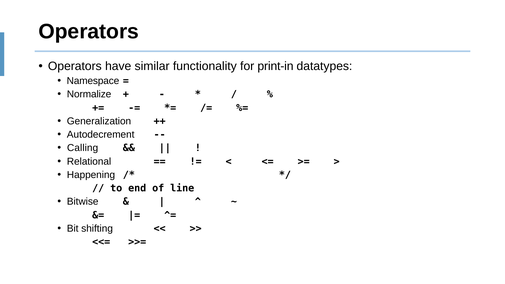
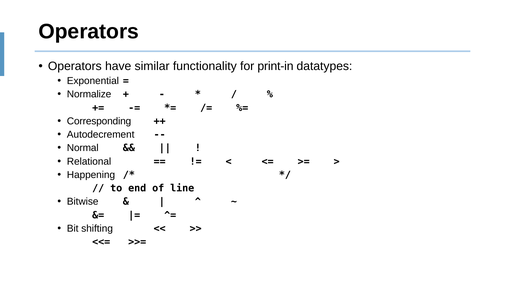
Namespace: Namespace -> Exponential (93, 81)
Generalization: Generalization -> Corresponding (99, 121)
Calling: Calling -> Normal (83, 148)
